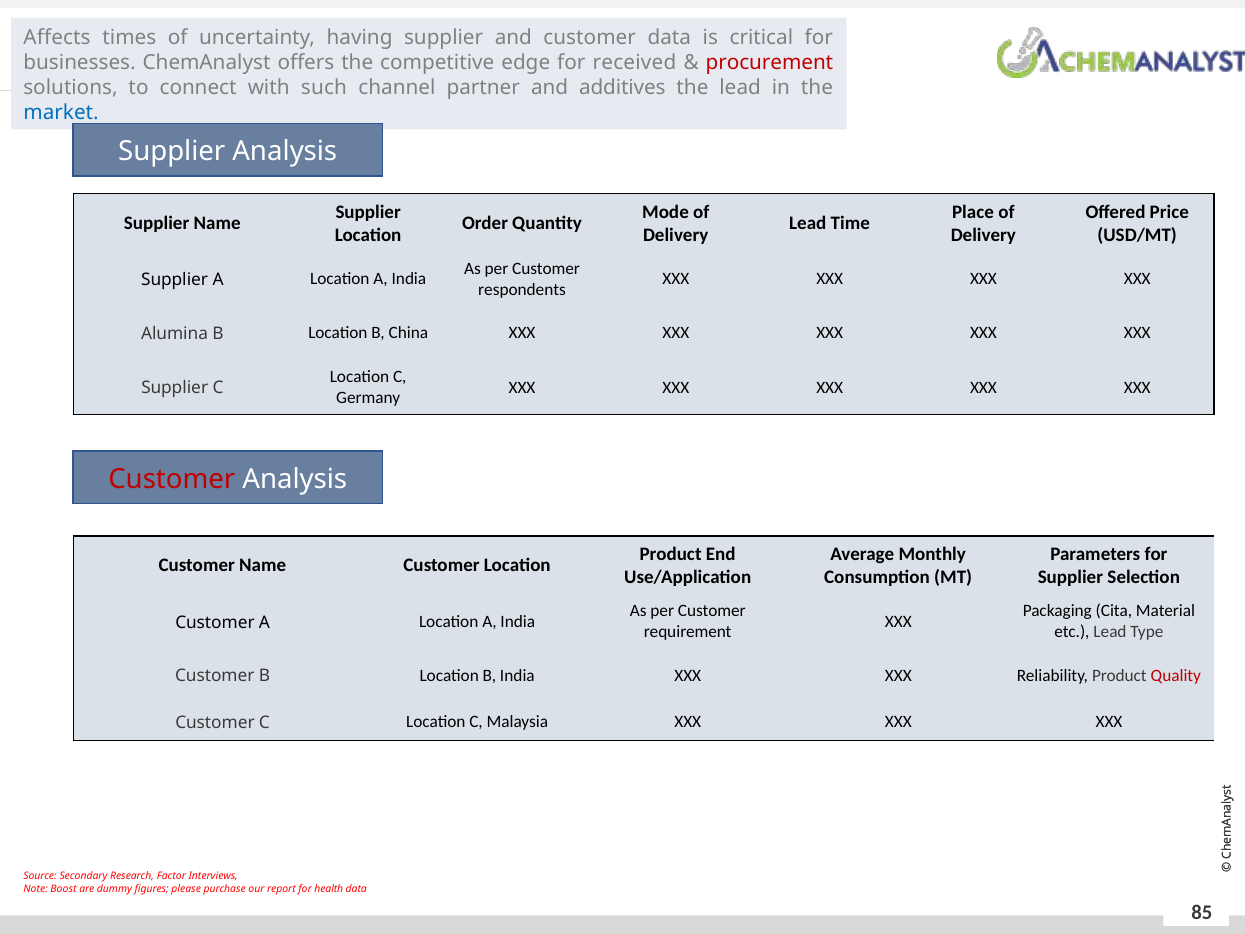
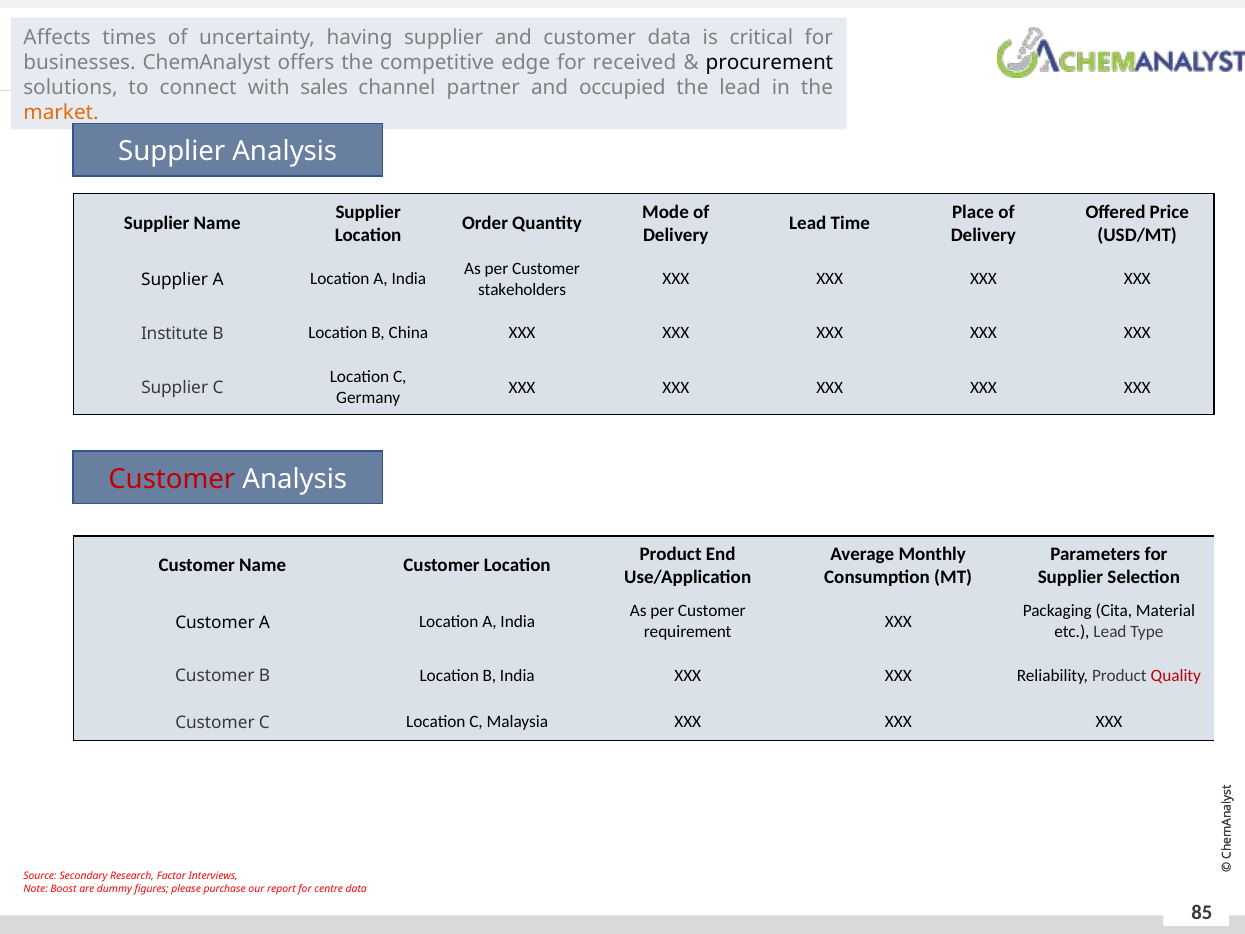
procurement colour: red -> black (769, 62)
such: such -> sales (324, 87)
additives: additives -> occupied (622, 87)
market colour: blue -> orange (61, 112)
respondents: respondents -> stakeholders (522, 290)
Alumina: Alumina -> Institute (175, 334)
health: health -> centre (329, 889)
